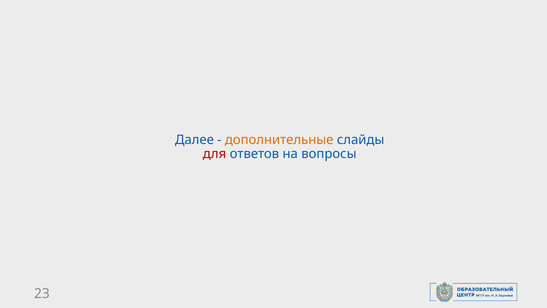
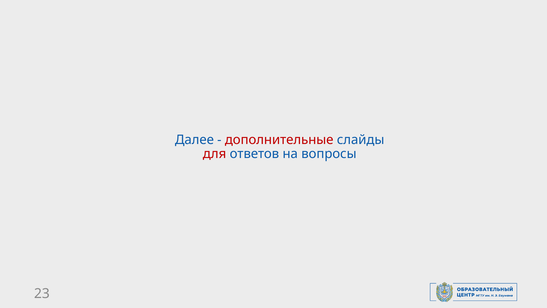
дополнительные colour: orange -> red (279, 140)
